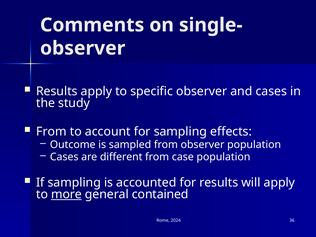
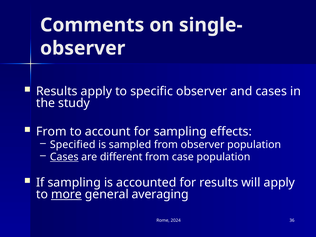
Outcome: Outcome -> Specified (73, 145)
Cases underline: none -> present (64, 157)
contained: contained -> averaging (160, 194)
